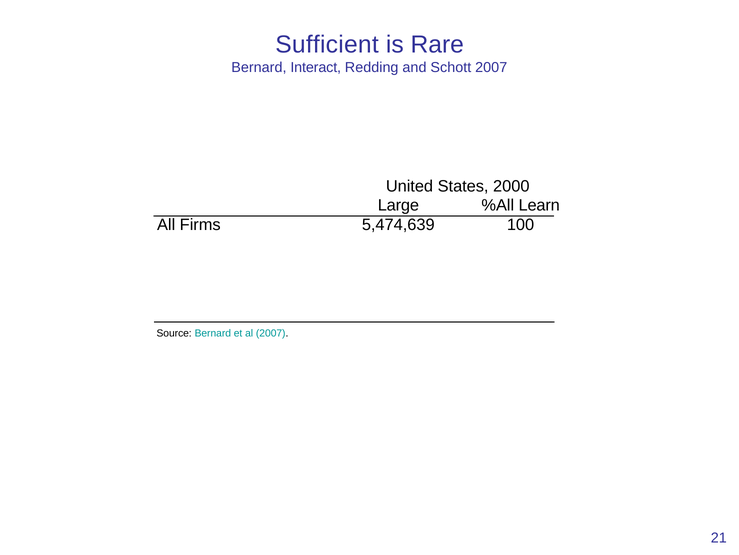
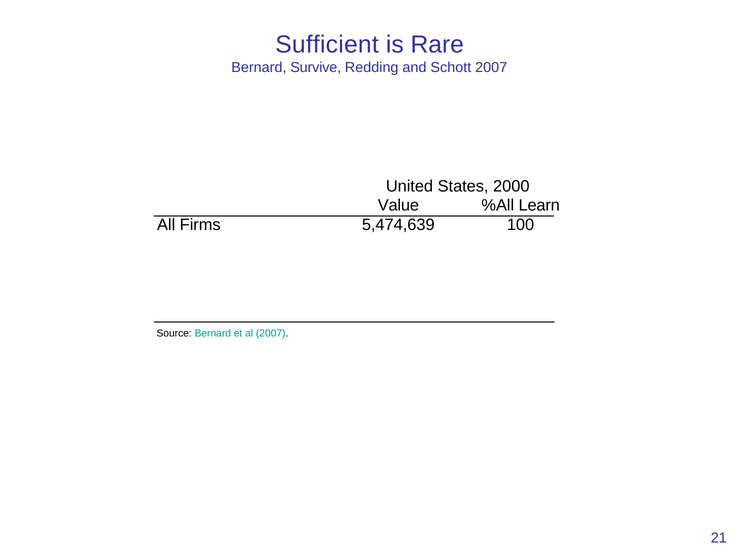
Interact: Interact -> Survive (316, 67)
Large: Large -> Value (398, 205)
